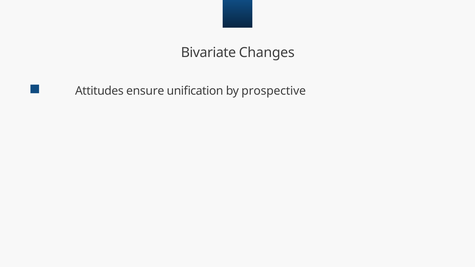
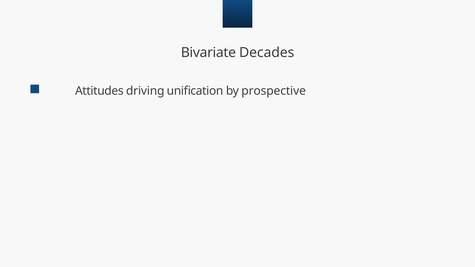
Changes: Changes -> Decades (267, 53)
ensure: ensure -> driving (145, 91)
